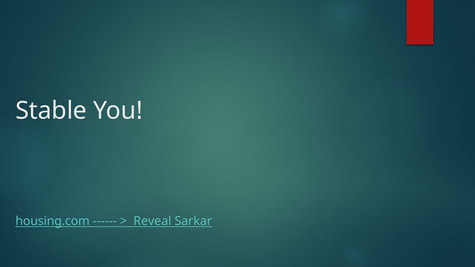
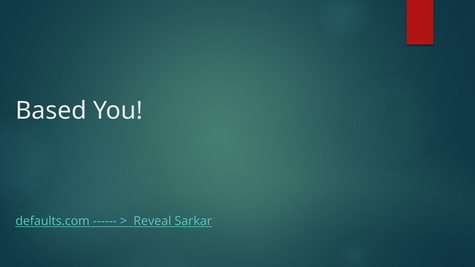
Stable: Stable -> Based (51, 111)
housing.com: housing.com -> defaults.com (53, 221)
